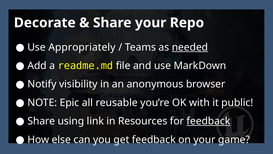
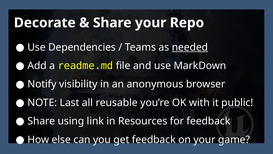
Appropriately: Appropriately -> Dependencies (82, 47)
Epic: Epic -> Last (70, 102)
feedback underline: present -> none (208, 121)
